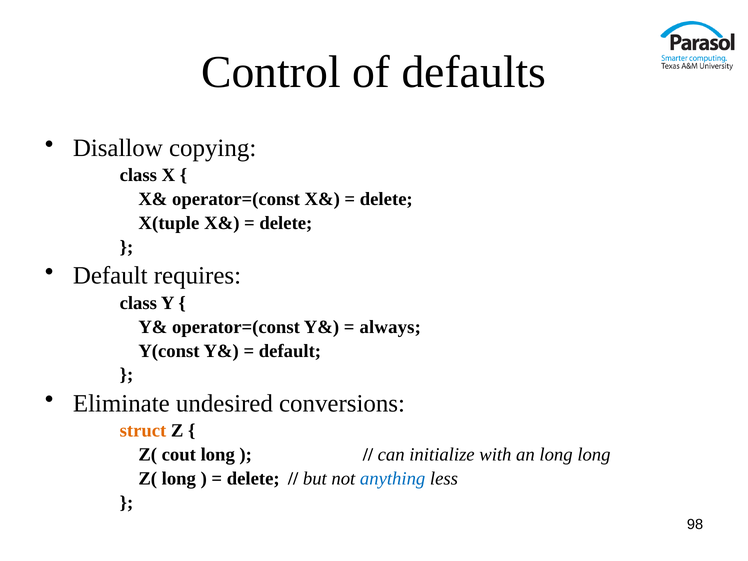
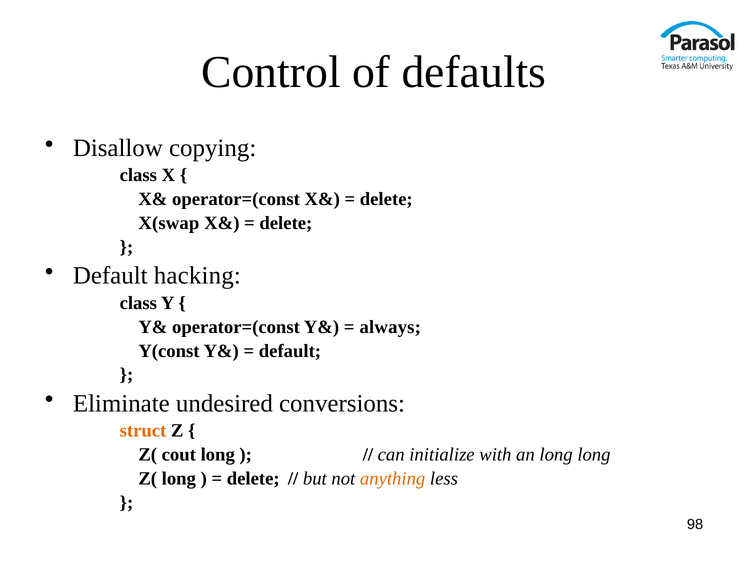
X(tuple: X(tuple -> X(swap (169, 223)
requires: requires -> hacking (197, 276)
anything colour: blue -> orange (393, 478)
